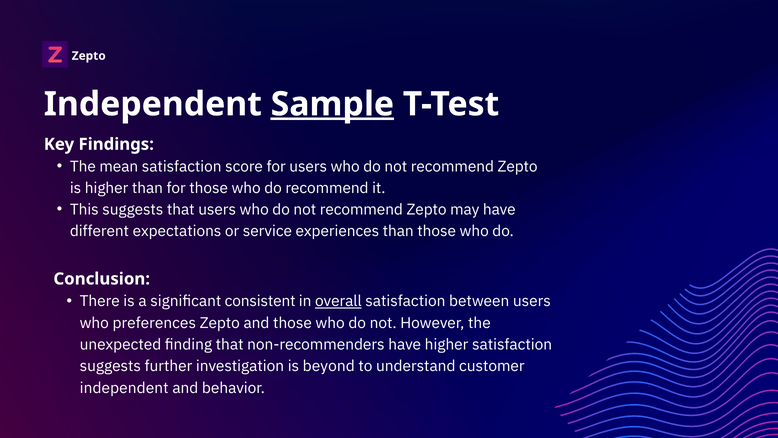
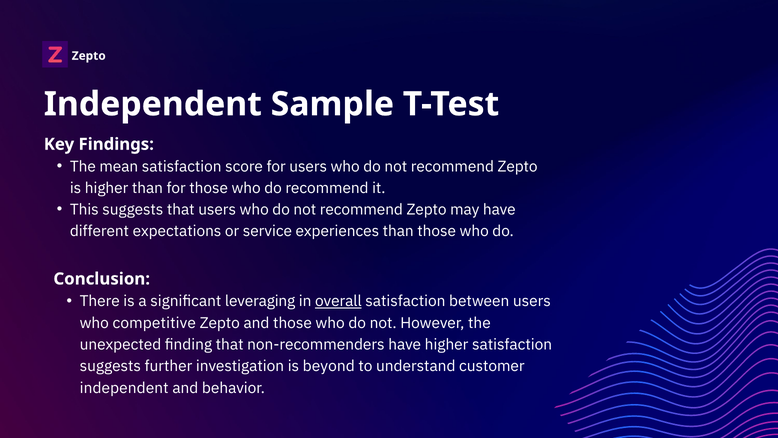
Sample underline: present -> none (332, 104)
consistent: consistent -> leveraging (260, 301)
preferences: preferences -> competitive (154, 323)
